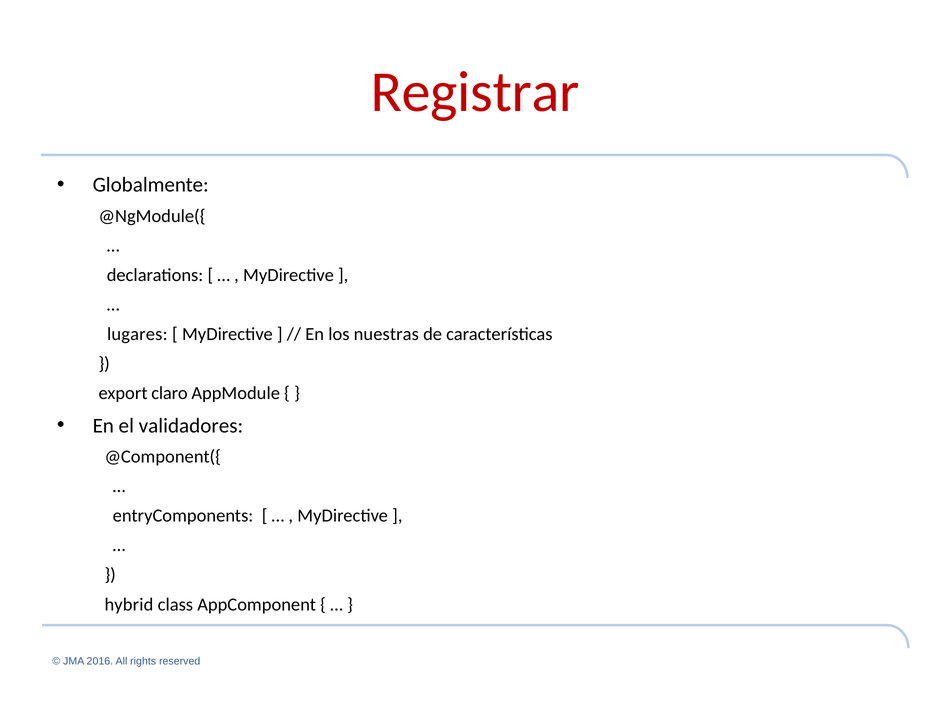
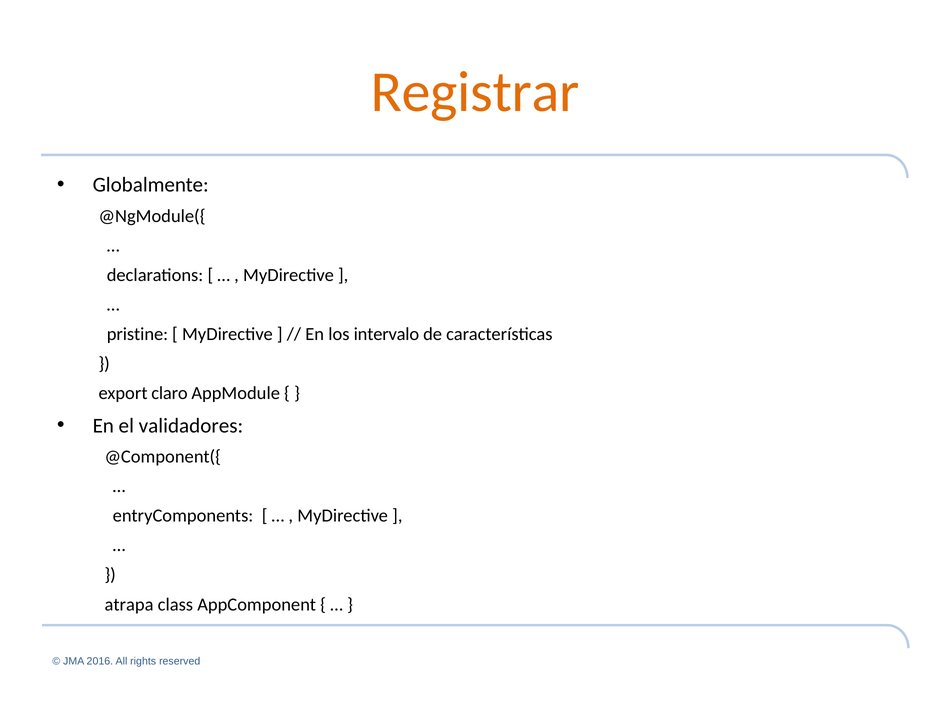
Registrar colour: red -> orange (475, 92)
lugares: lugares -> pristine (137, 334)
nuestras: nuestras -> intervalo (386, 334)
hybrid: hybrid -> atrapa (129, 605)
